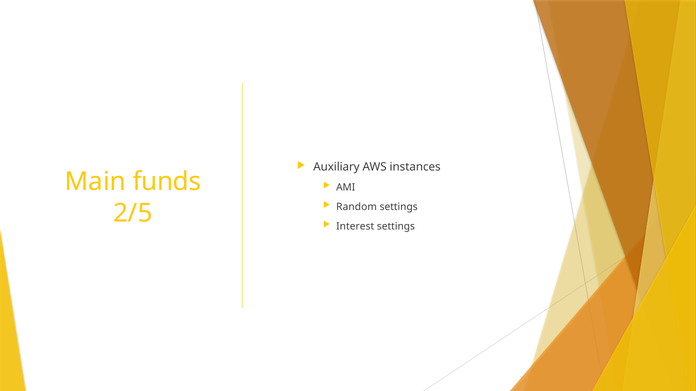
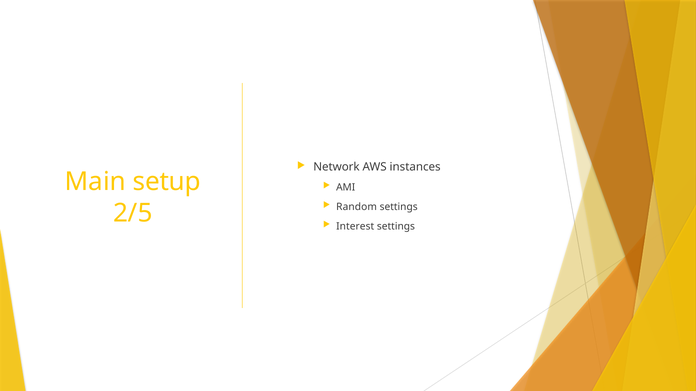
Auxiliary: Auxiliary -> Network (336, 167)
funds: funds -> setup (167, 182)
